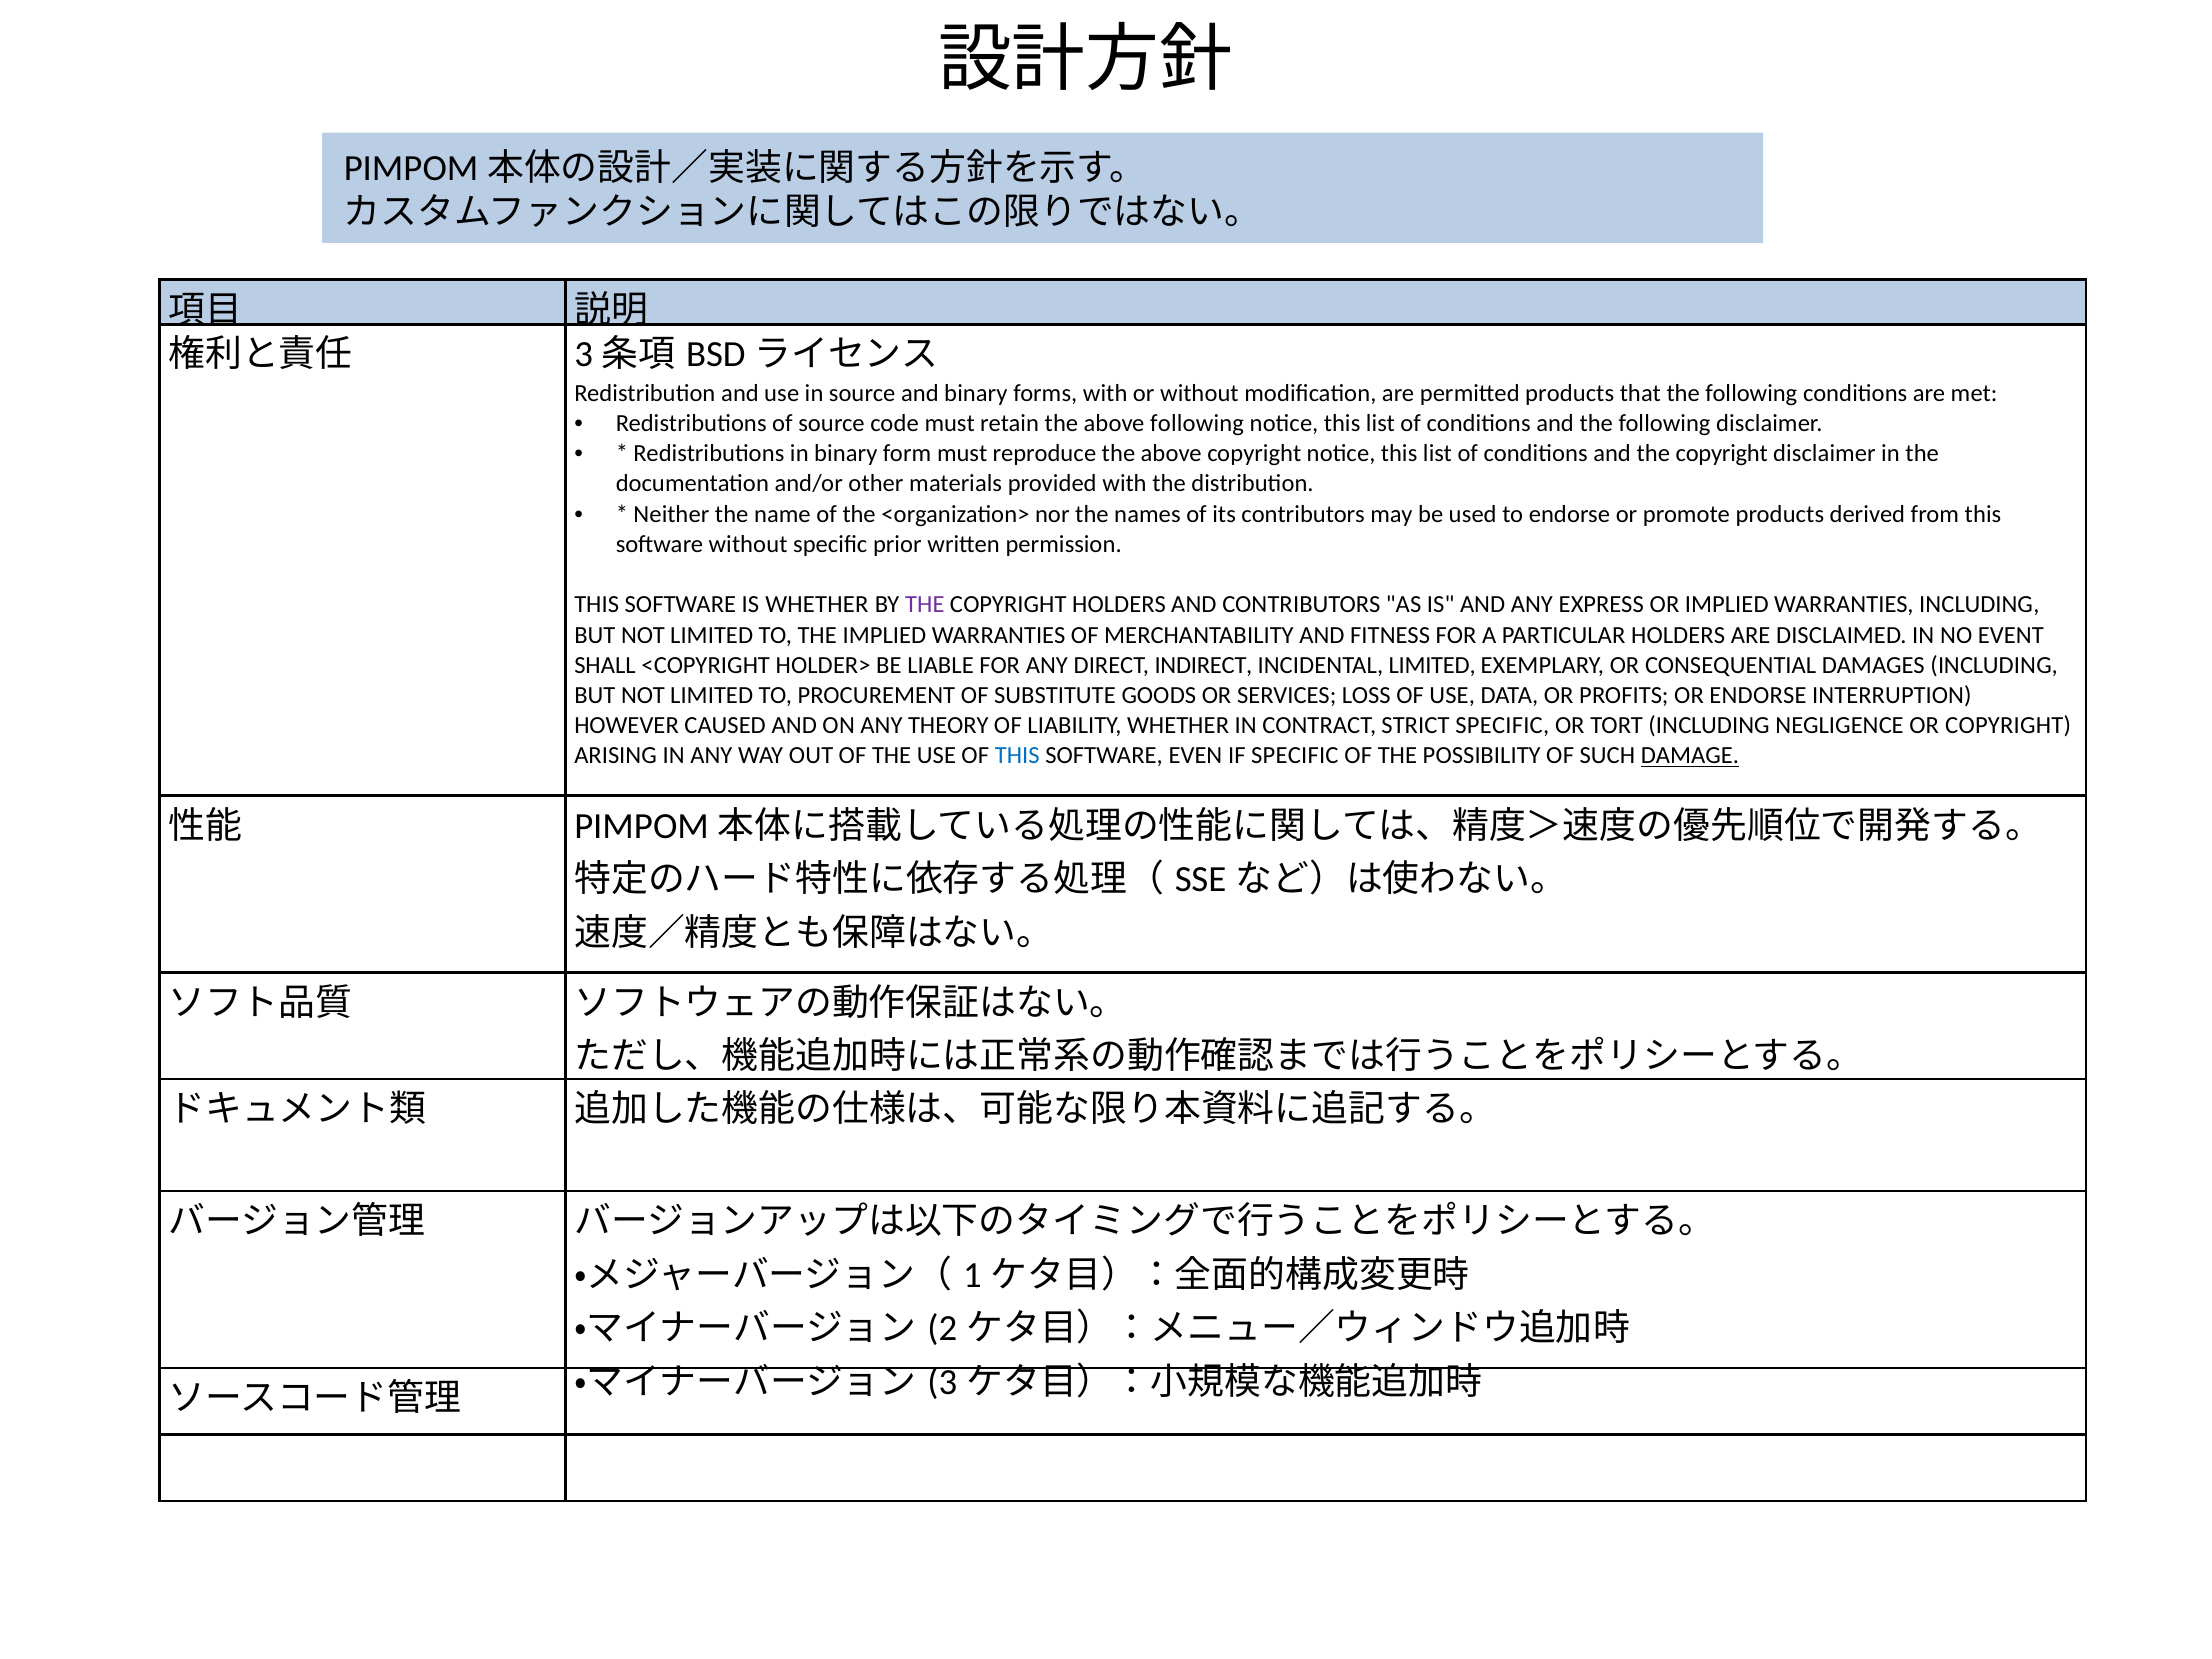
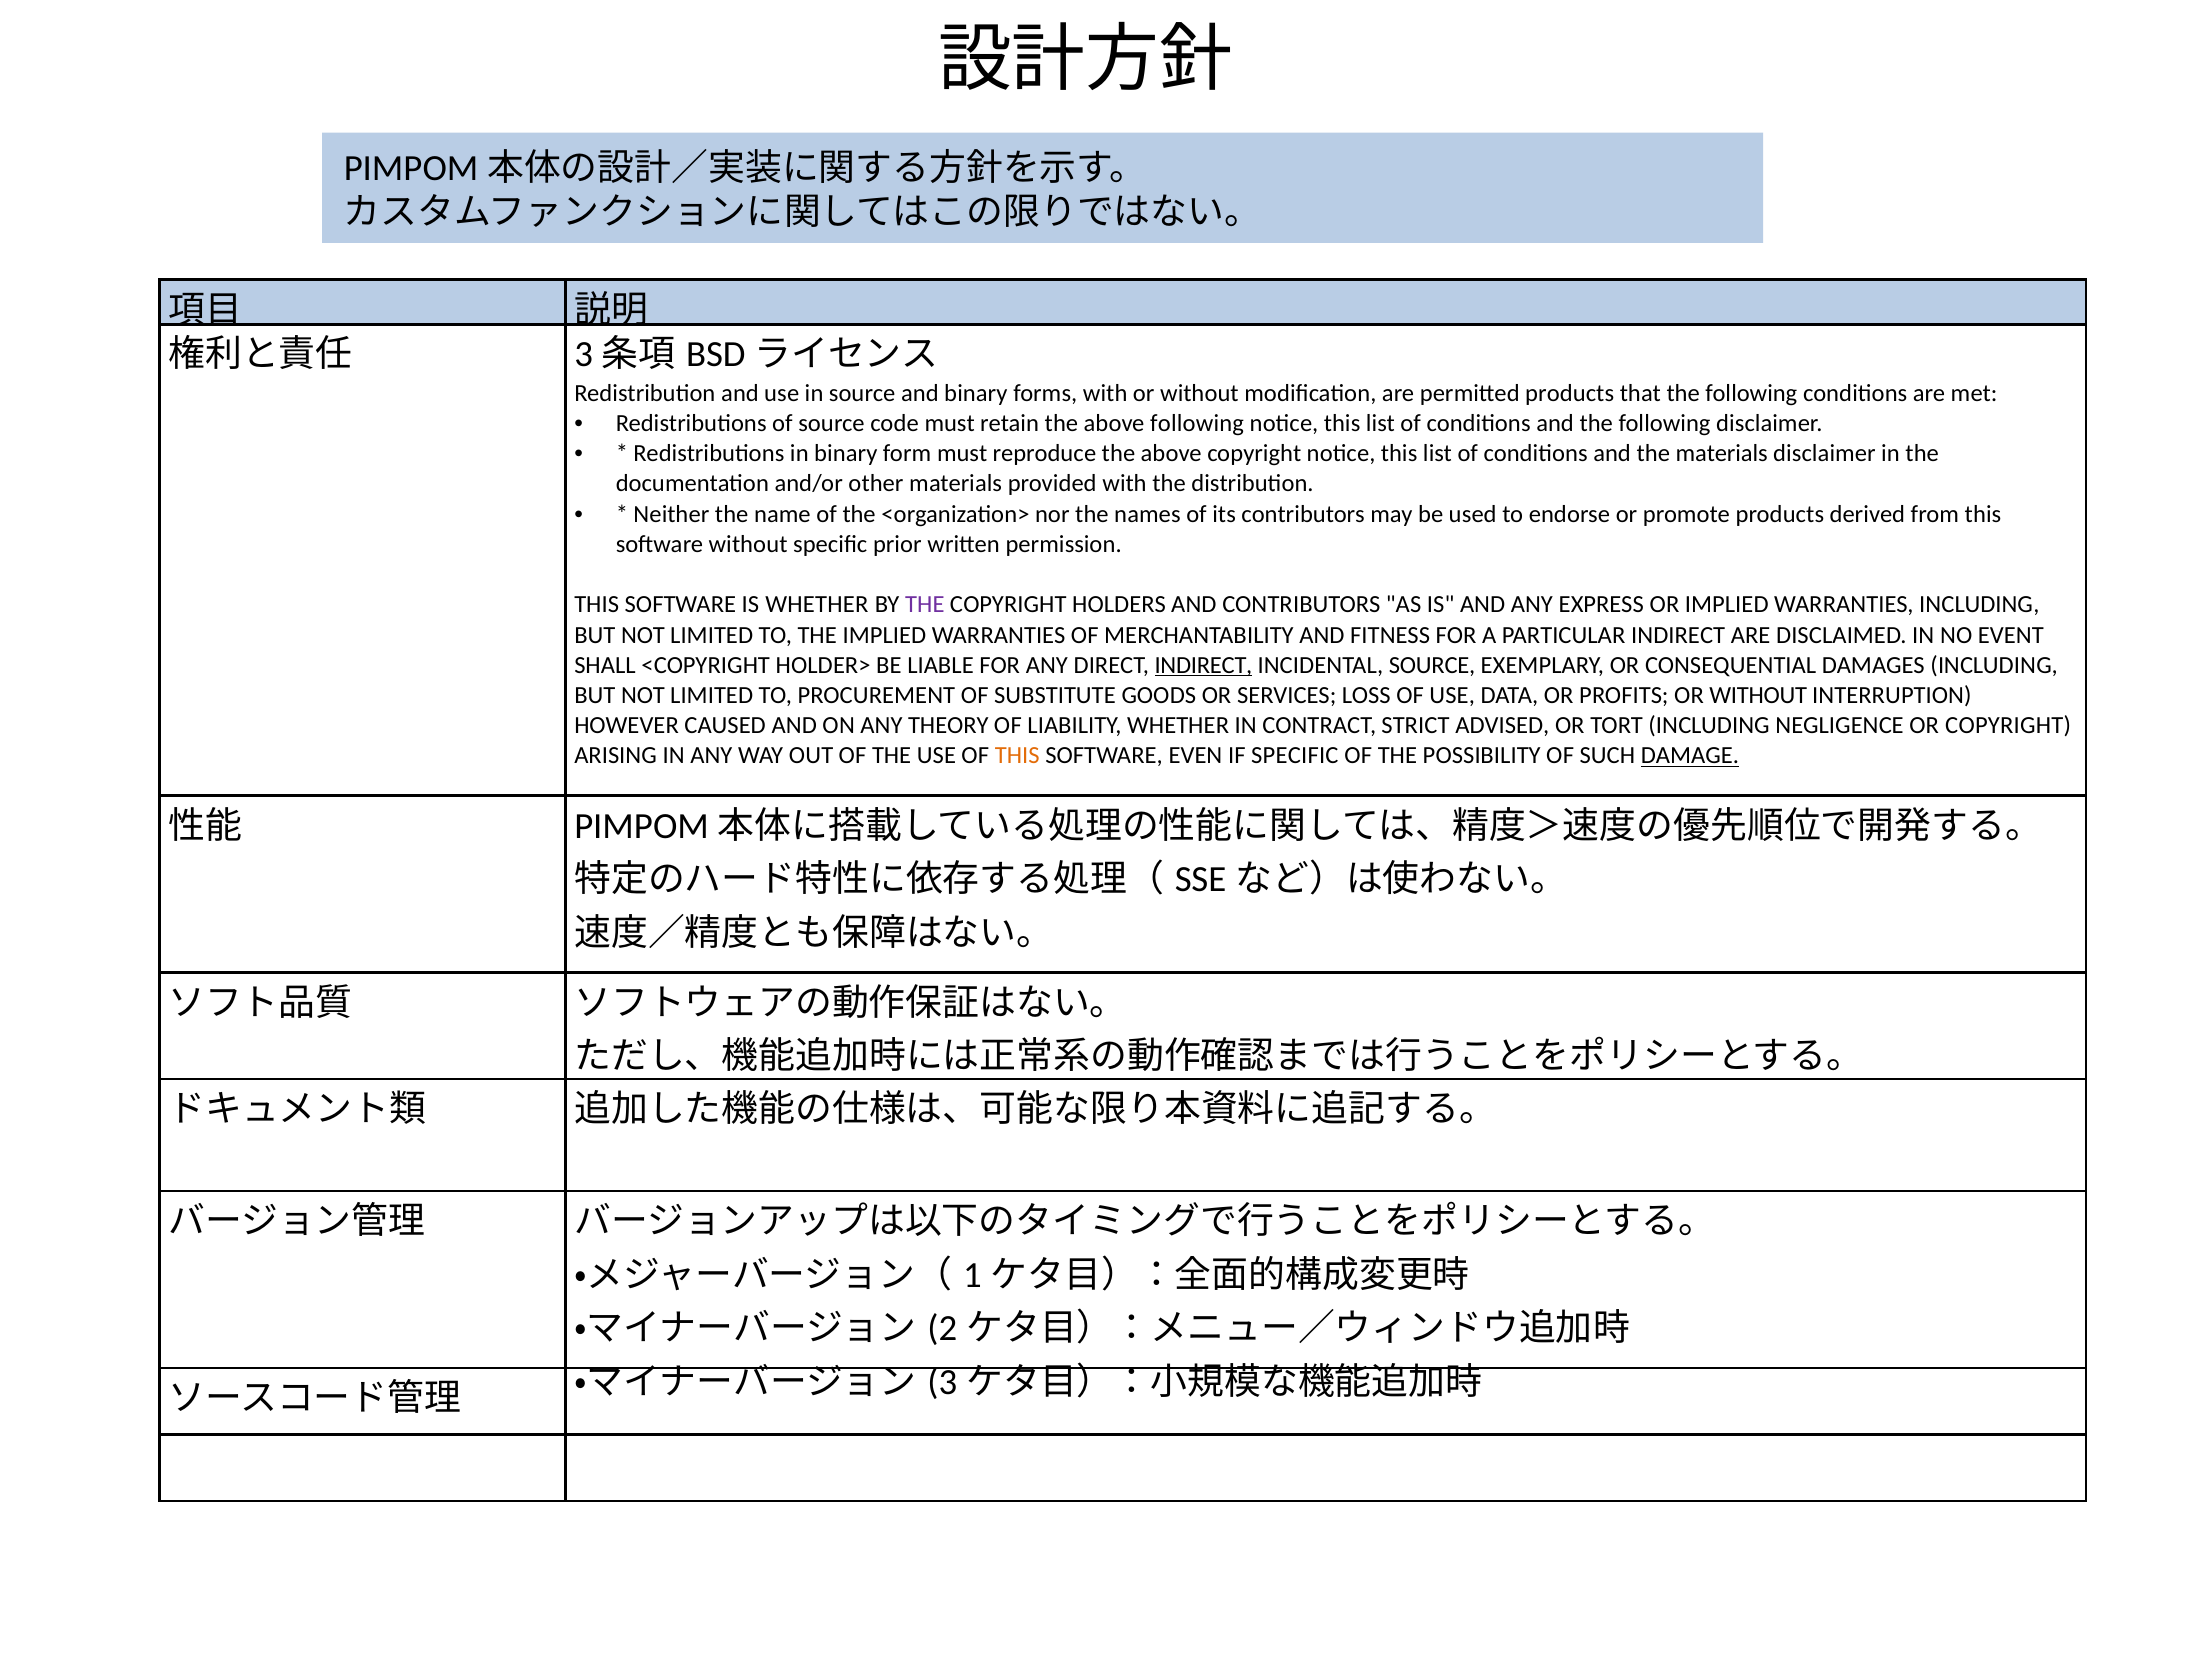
and the copyright: copyright -> materials (1722, 454)
PARTICULAR HOLDERS: HOLDERS -> INDIRECT (1678, 635)
INDIRECT underline: none -> present (1203, 665)
INCIDENTAL LIMITED: LIMITED -> SOURCE (1432, 665)
PROFITS OR ENDORSE: ENDORSE -> WITHOUT (1758, 695)
STRICT SPECIFIC: SPECIFIC -> ADVISED (1502, 726)
THIS colour: blue -> orange (1017, 756)
